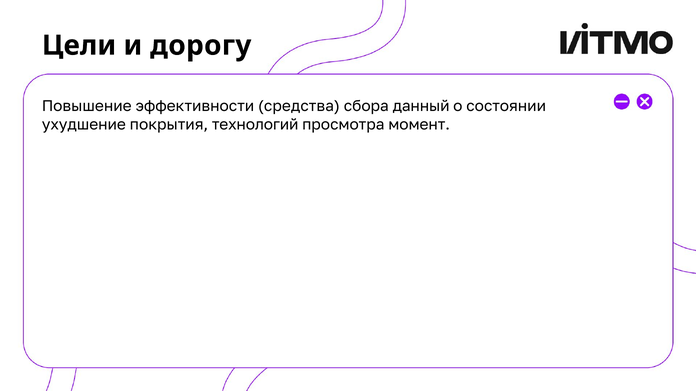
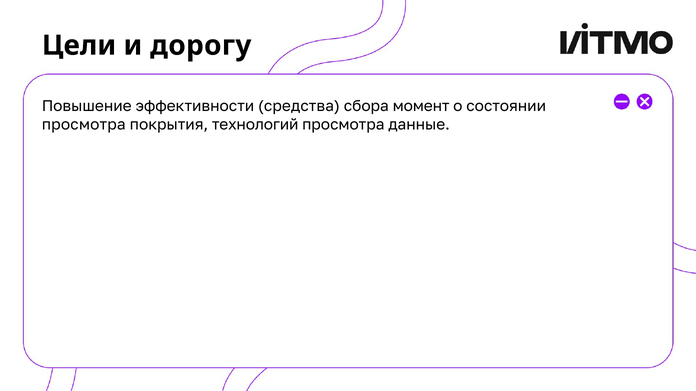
данный: данный -> момент (421, 106)
ухудшение: ухудшение -> просмотра (84, 125)
момент: момент -> данные (419, 125)
